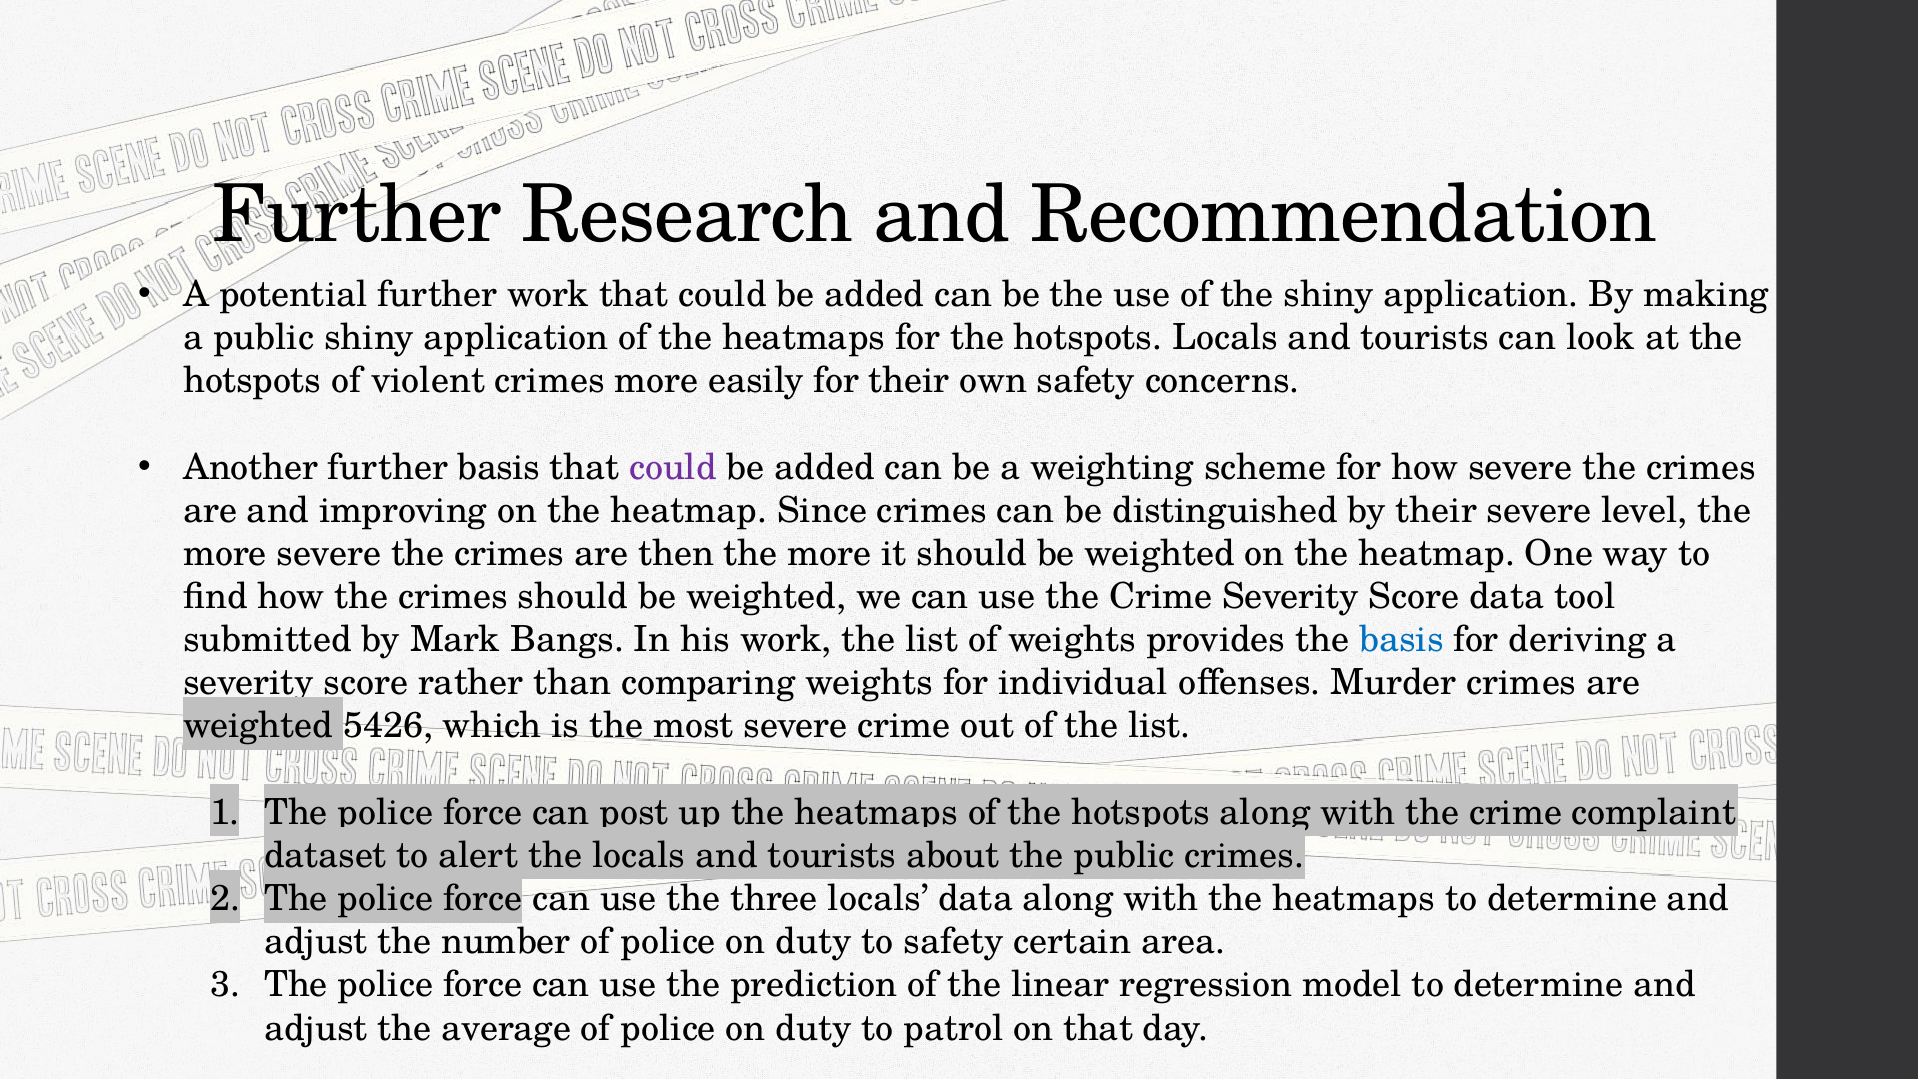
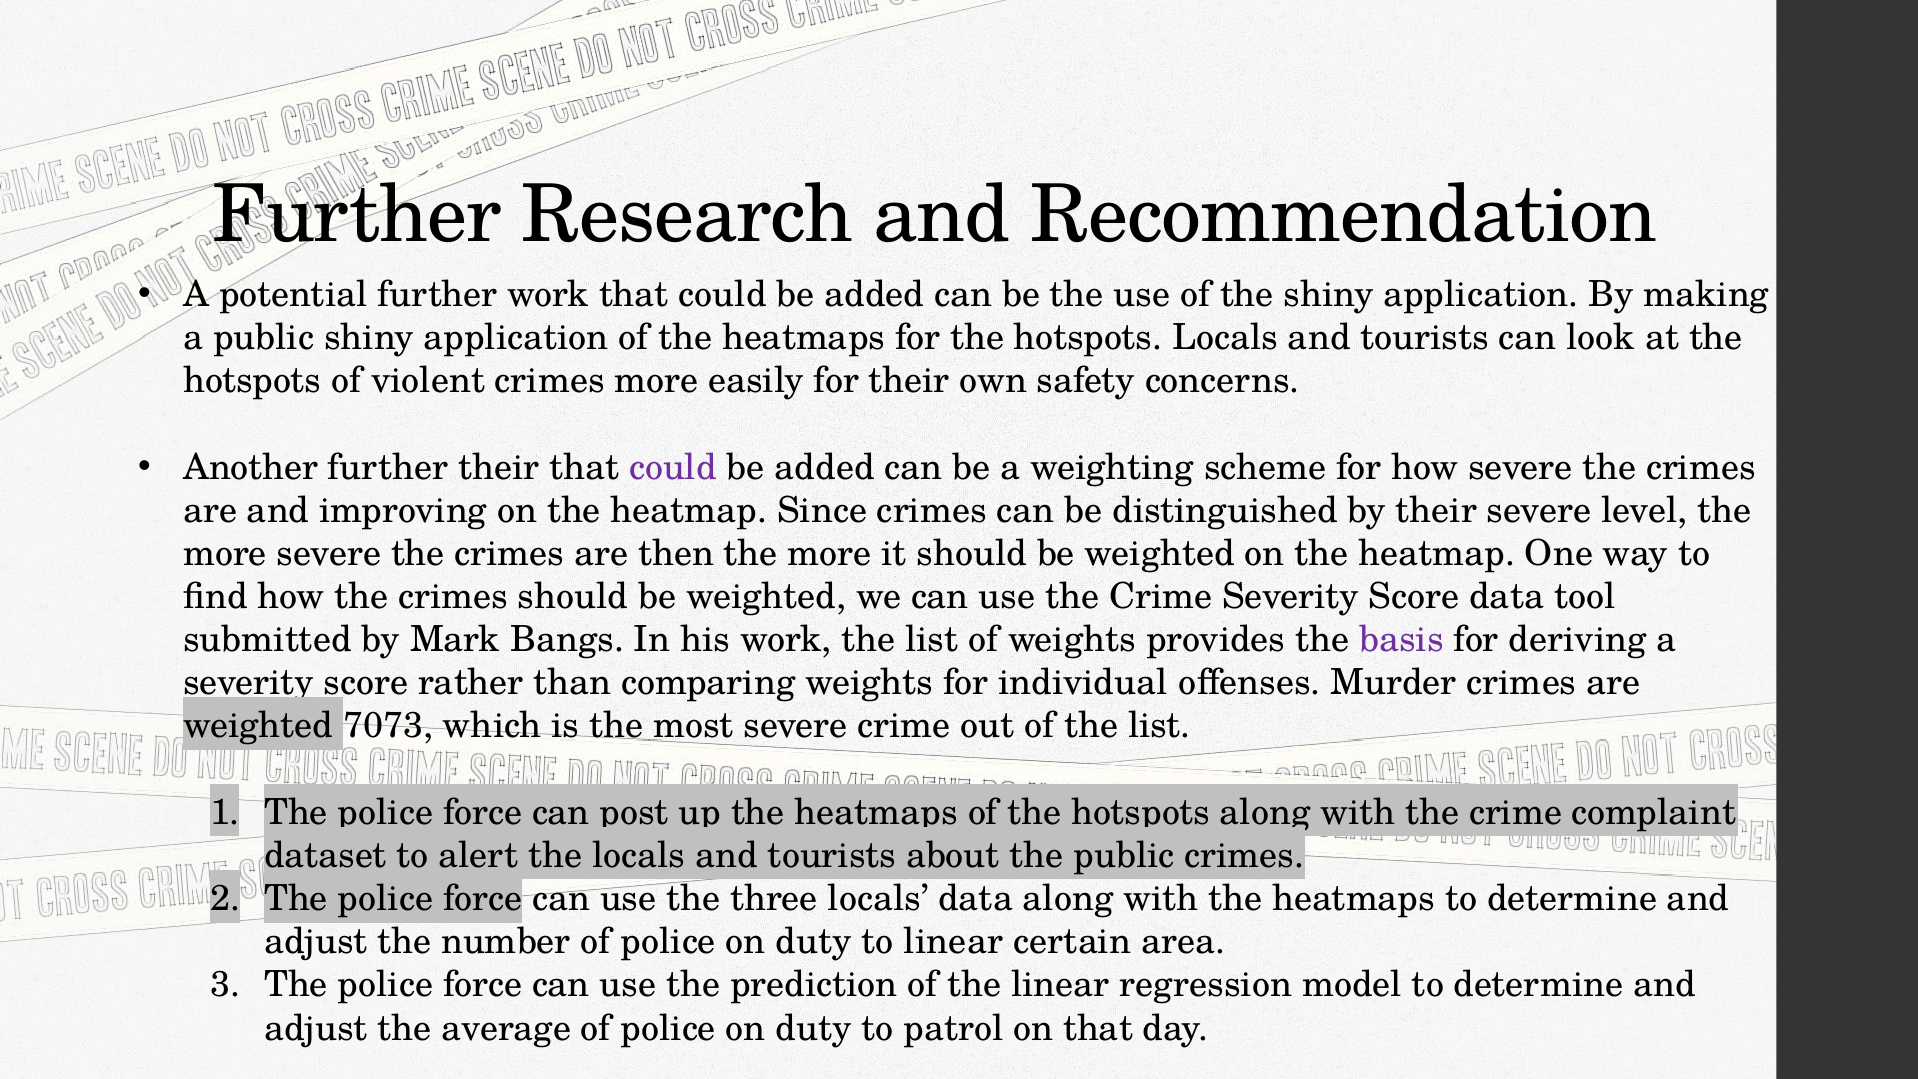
further basis: basis -> their (499, 467)
basis colour: blue -> purple (1402, 640)
5426: 5426 -> 7073 (388, 726)
to safety: safety -> linear (953, 942)
